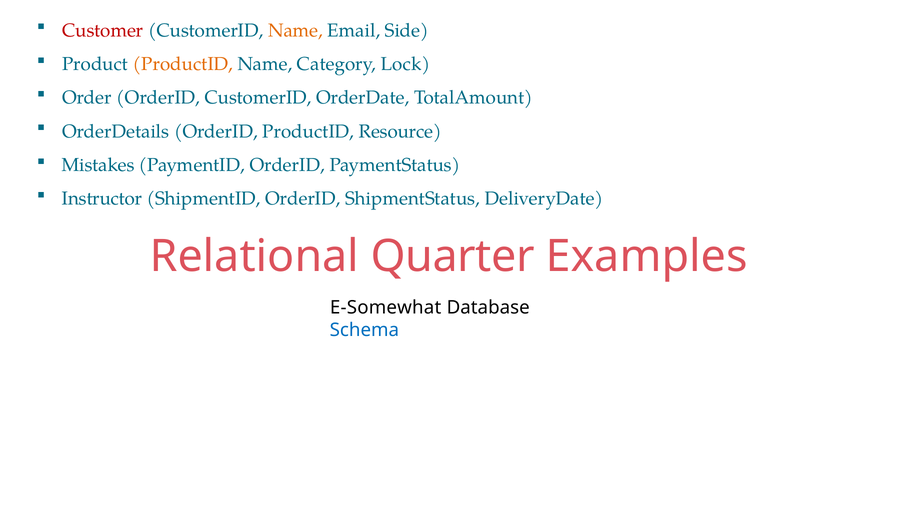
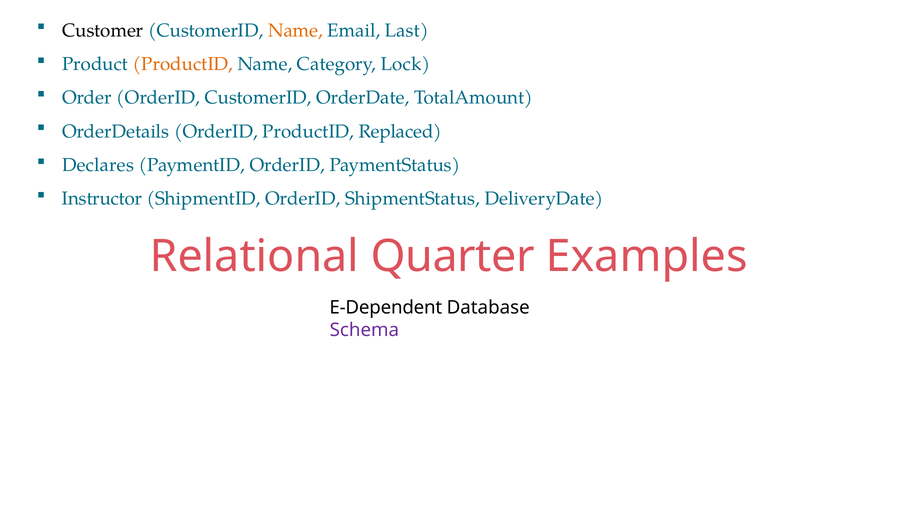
Customer colour: red -> black (103, 30)
Side: Side -> Last (407, 30)
Resource: Resource -> Replaced (400, 131)
Mistakes: Mistakes -> Declares (98, 165)
E-Somewhat: E-Somewhat -> E-Dependent (386, 308)
Schema colour: blue -> purple (364, 330)
